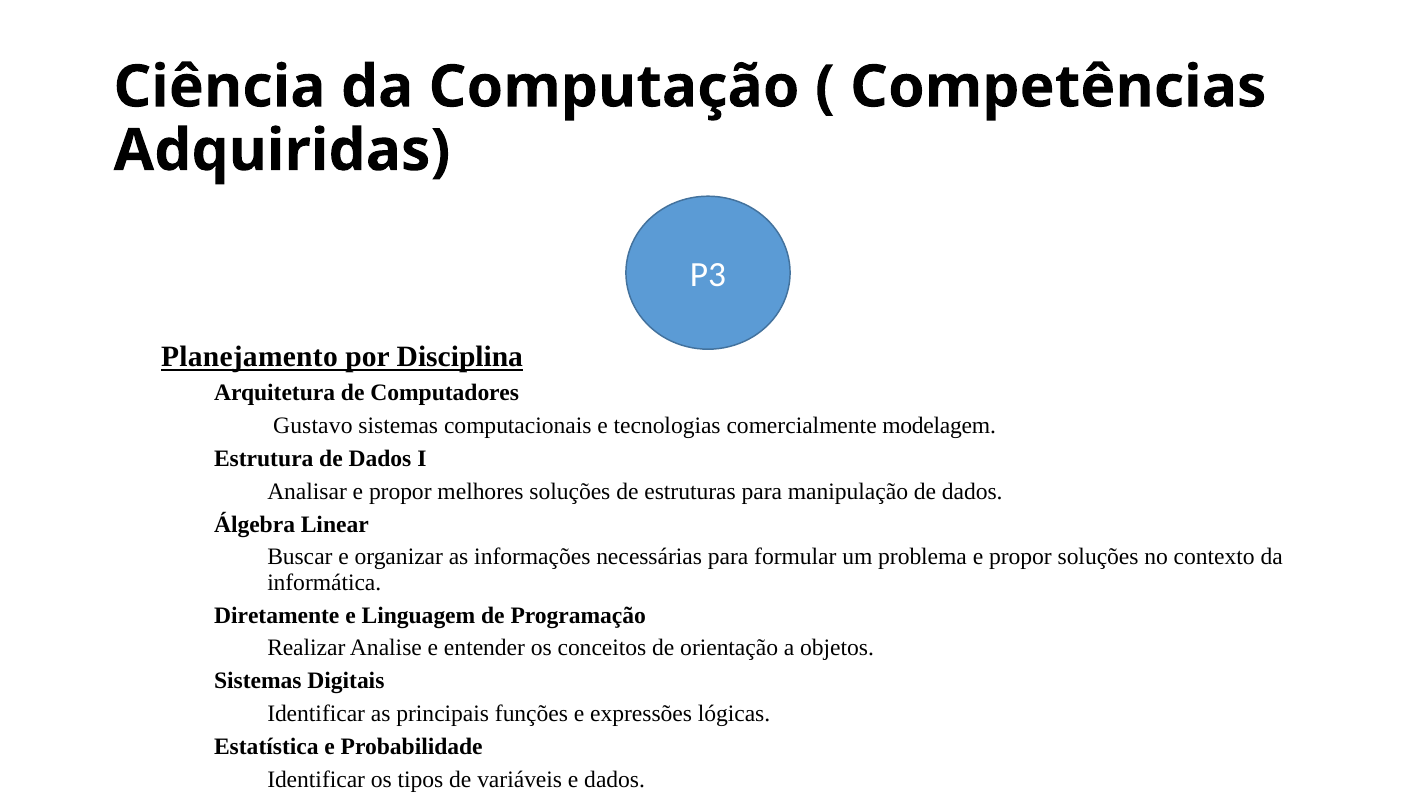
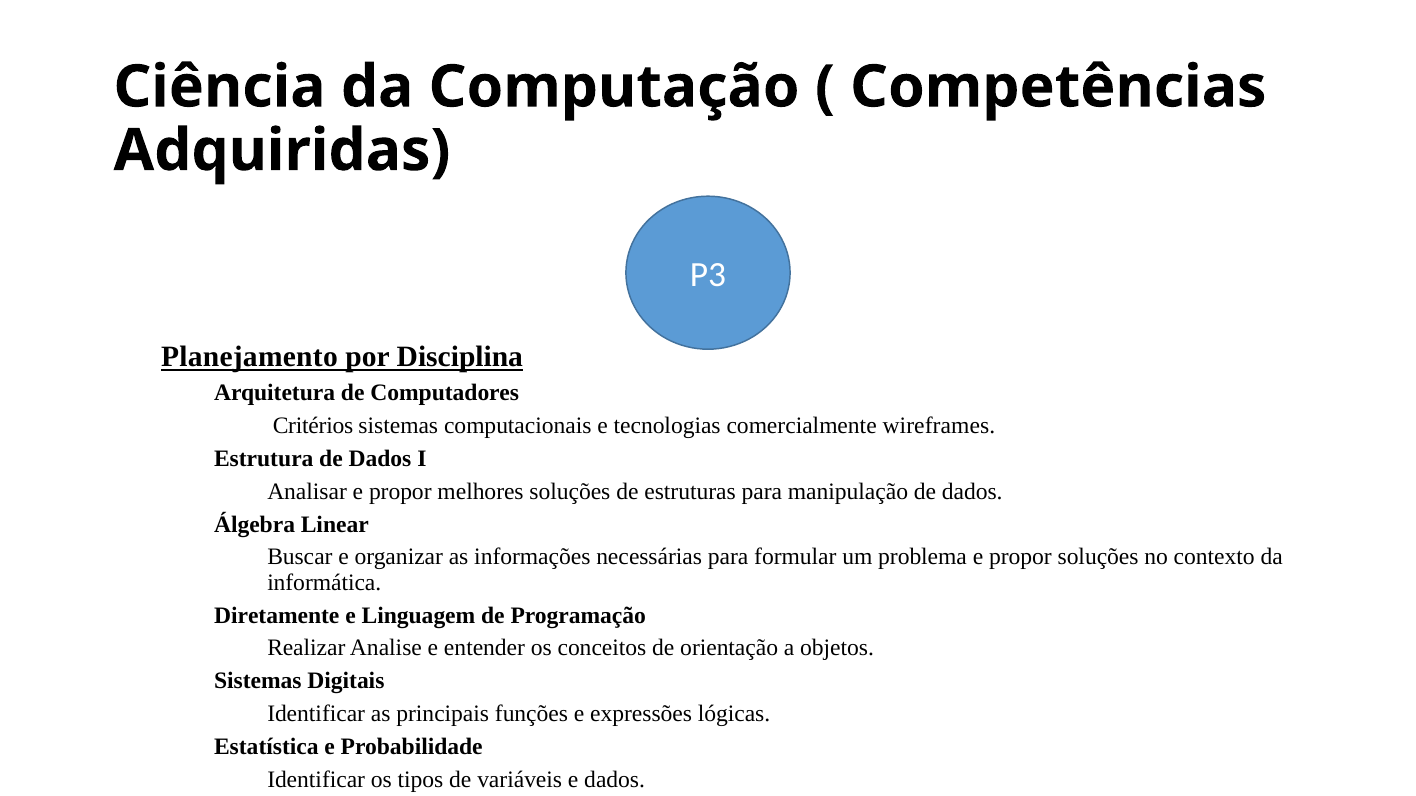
Gustavo: Gustavo -> Critérios (313, 426)
modelagem: modelagem -> wireframes (939, 426)
